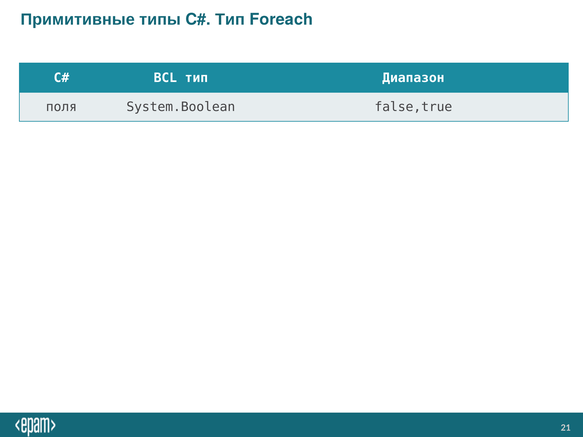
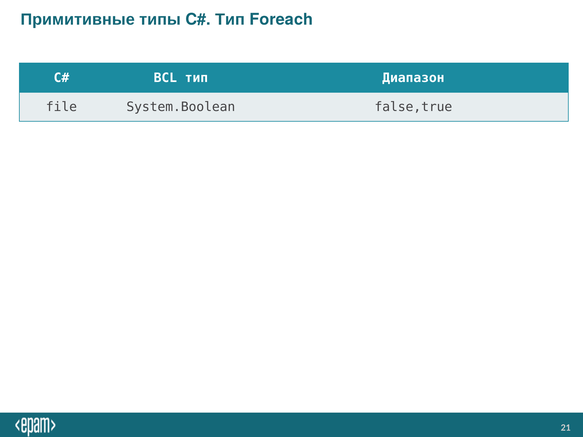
поля: поля -> file (61, 107)
